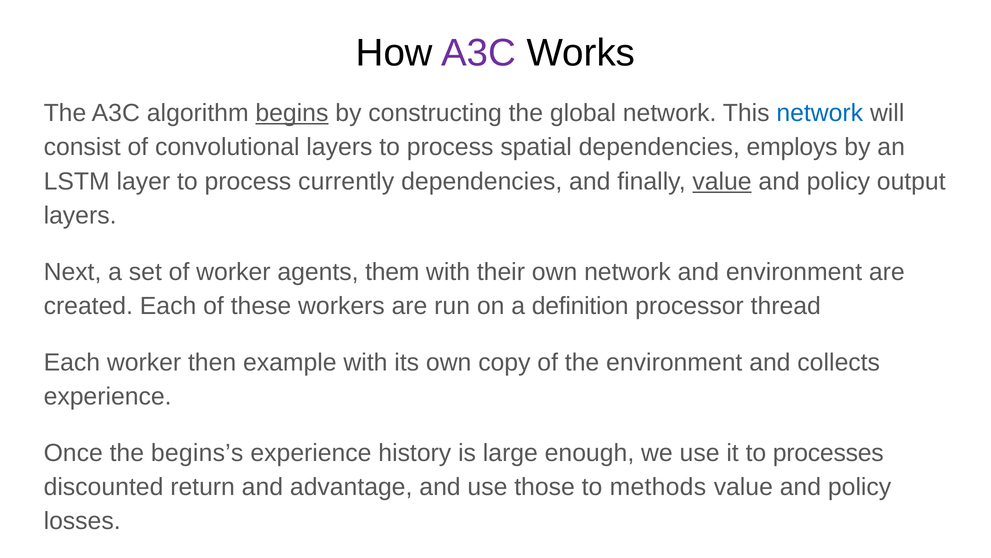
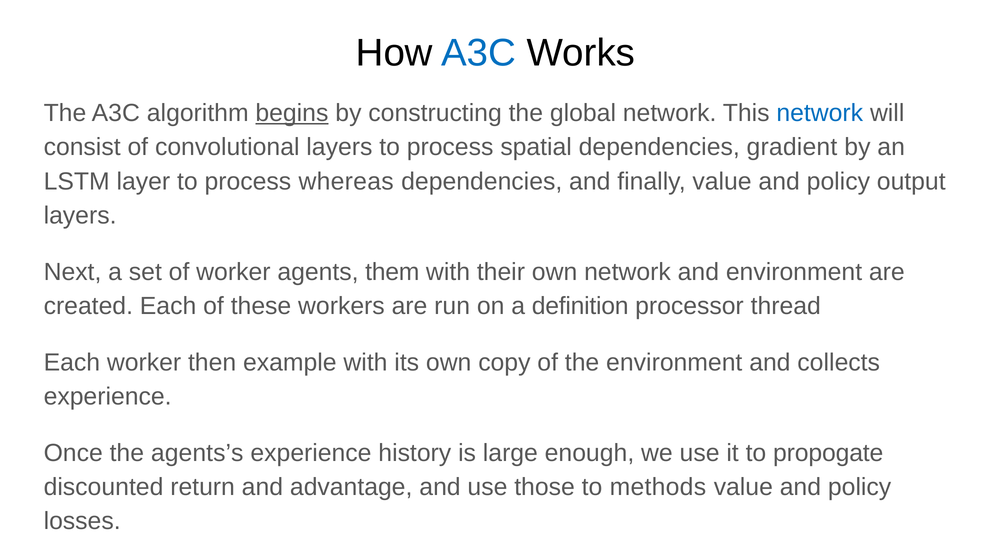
A3C colour: purple -> blue (479, 53)
employs: employs -> gradient (792, 147)
currently: currently -> whereas (346, 181)
value underline: present -> none (722, 181)
begins’s: begins’s -> agents’s (197, 452)
processes: processes -> propogate (828, 452)
